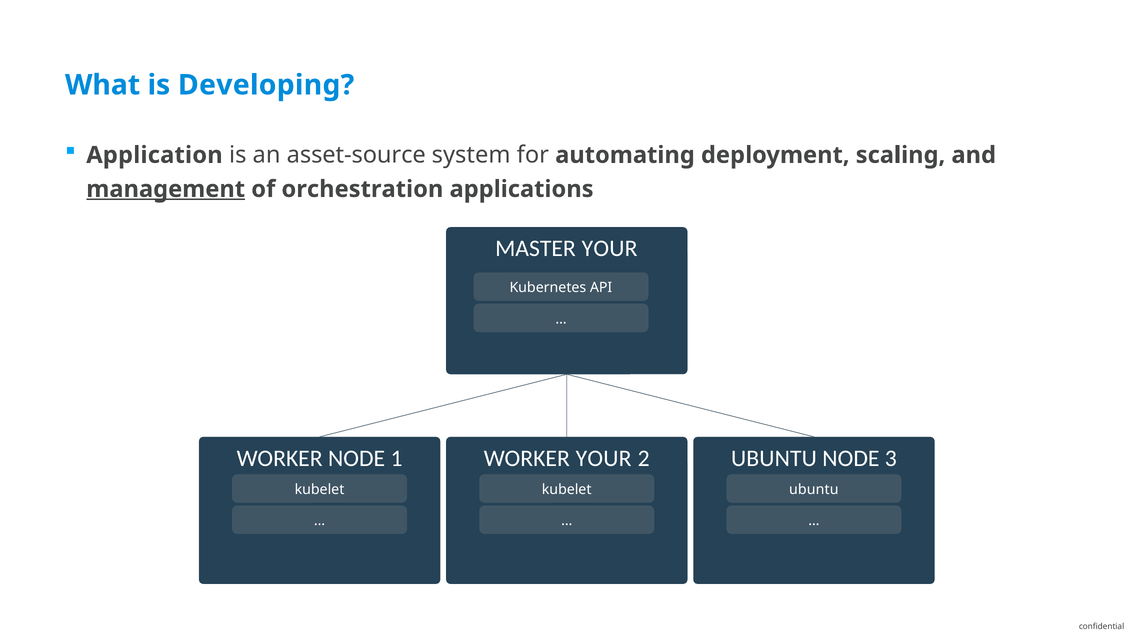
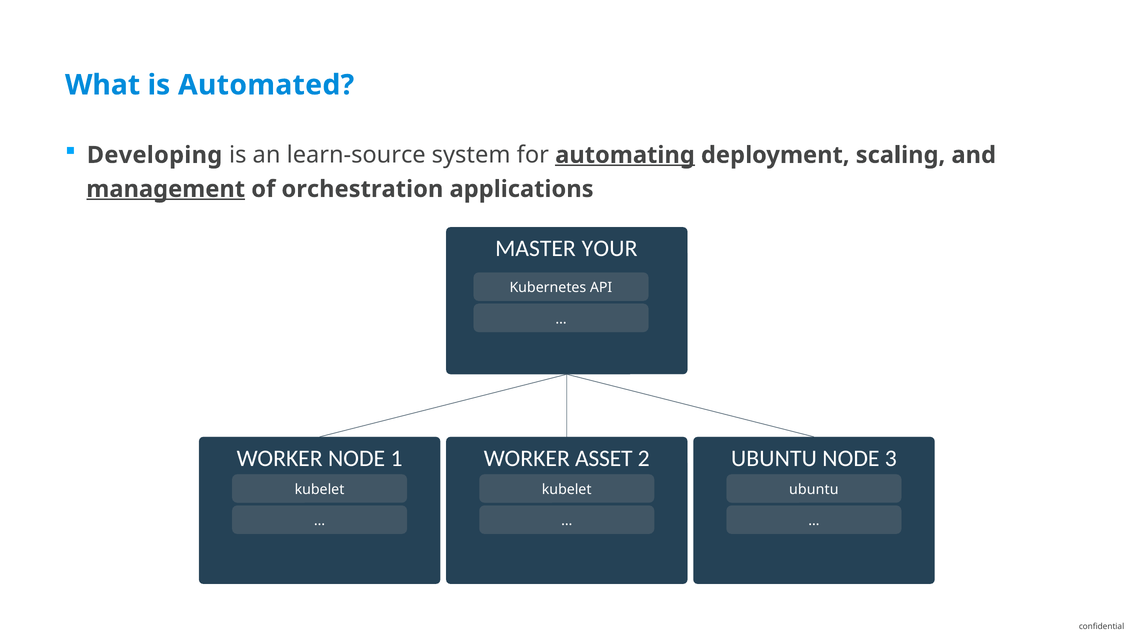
Developing: Developing -> Automated (266, 85)
Application: Application -> Developing (154, 155)
asset-source: asset-source -> learn-source (356, 155)
automating underline: none -> present (625, 155)
WORKER YOUR: YOUR -> ASSET (604, 458)
